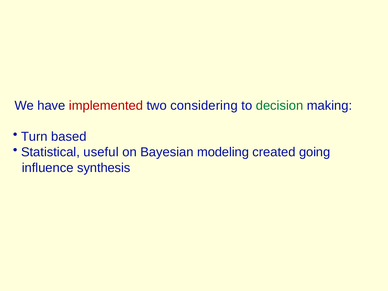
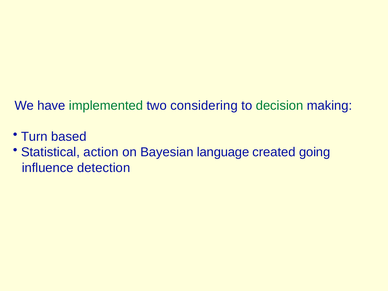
implemented colour: red -> green (106, 106)
useful: useful -> action (101, 152)
modeling: modeling -> language (223, 152)
synthesis: synthesis -> detection (104, 168)
